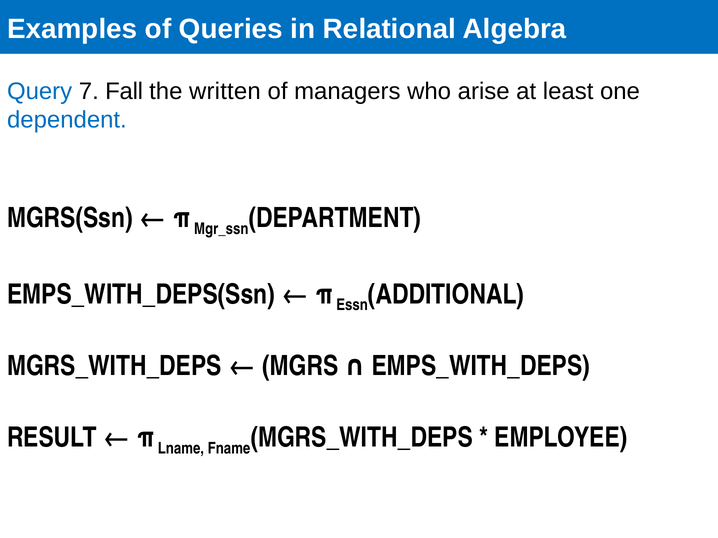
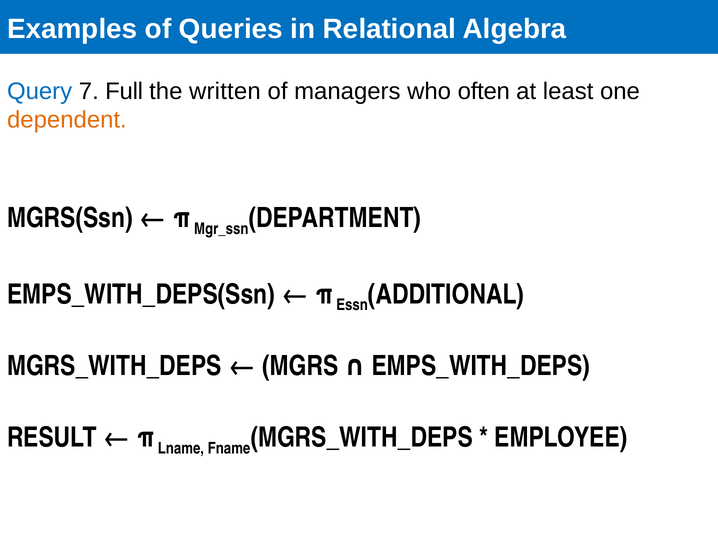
Fall: Fall -> Full (124, 91)
arise: arise -> often (484, 91)
dependent colour: blue -> orange (67, 120)
